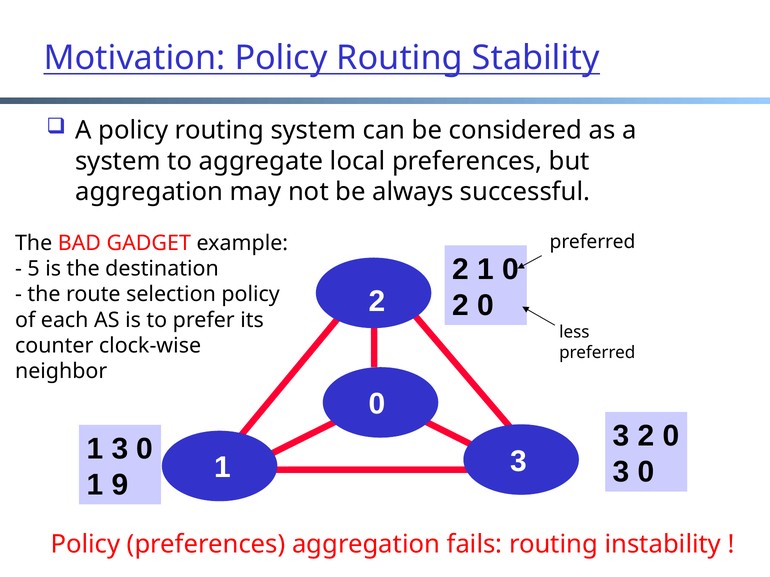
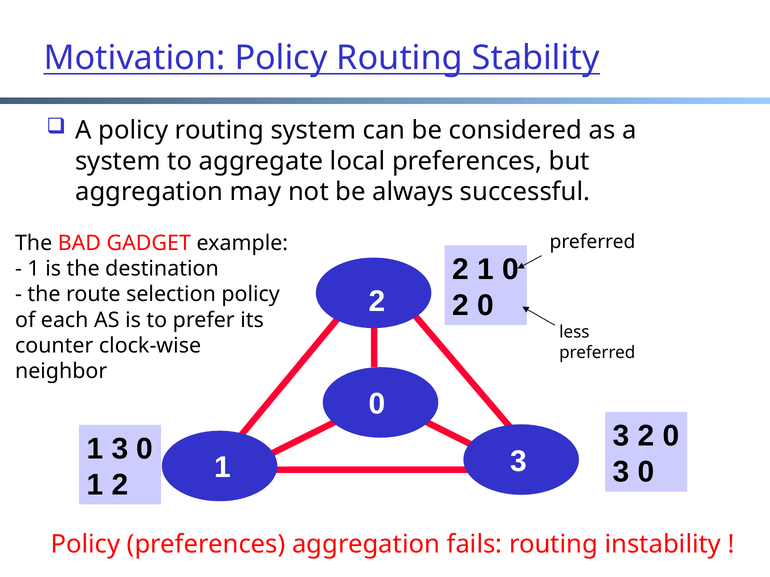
5: 5 -> 1 (34, 269)
9: 9 -> 2 (120, 485)
